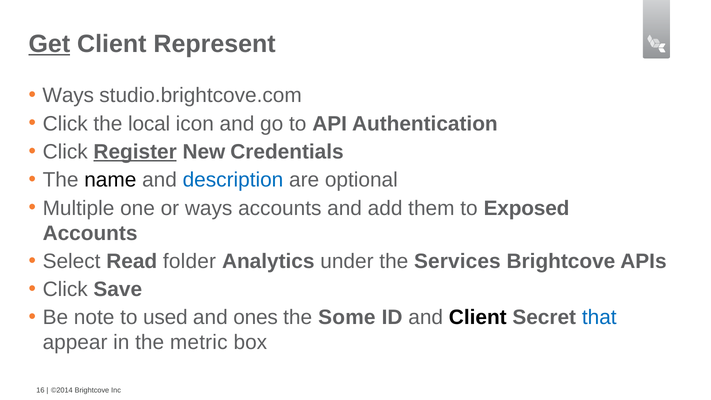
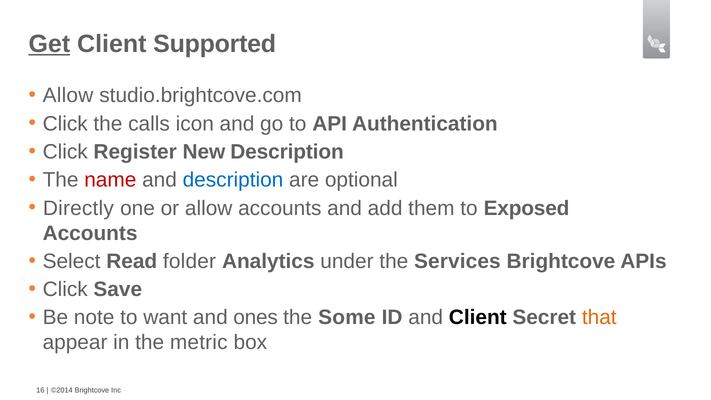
Represent: Represent -> Supported (215, 44)
Ways: Ways -> Allow (68, 96)
local: local -> calls (149, 124)
Register underline: present -> none (135, 152)
New Credentials: Credentials -> Description (287, 152)
name colour: black -> red (110, 180)
Multiple: Multiple -> Directly (78, 208)
or ways: ways -> allow (209, 208)
used: used -> want (165, 318)
that colour: blue -> orange (599, 318)
